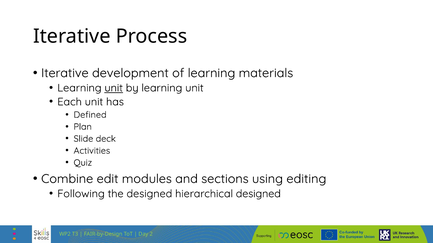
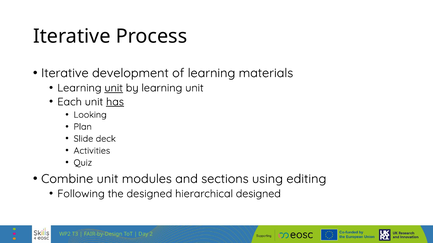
has underline: none -> present (115, 102)
Defined: Defined -> Looking (90, 115)
Combine edit: edit -> unit (107, 179)
